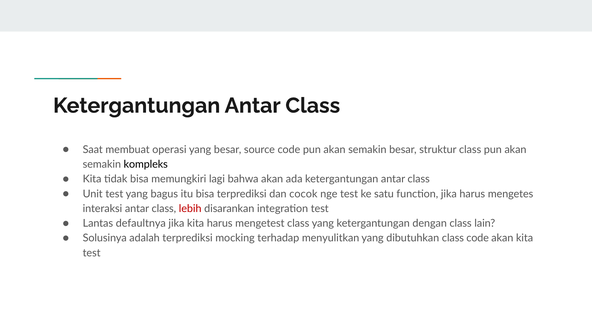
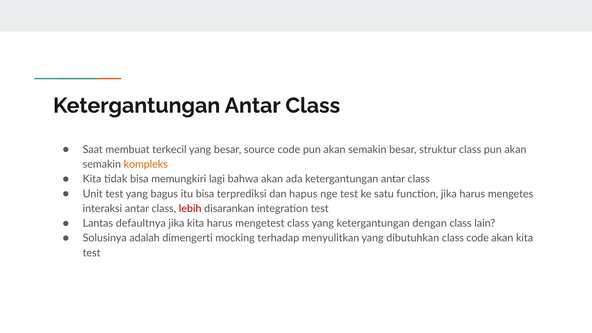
operasi: operasi -> terkecil (169, 150)
kompleks colour: black -> orange (146, 164)
cocok: cocok -> hapus (303, 194)
adalah terprediksi: terprediksi -> dimengerti (188, 238)
